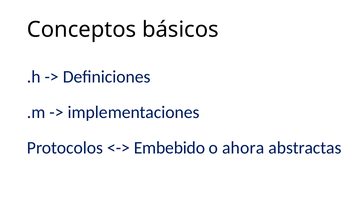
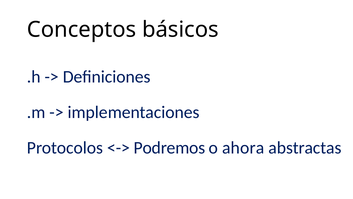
Embebido: Embebido -> Podremos (169, 147)
